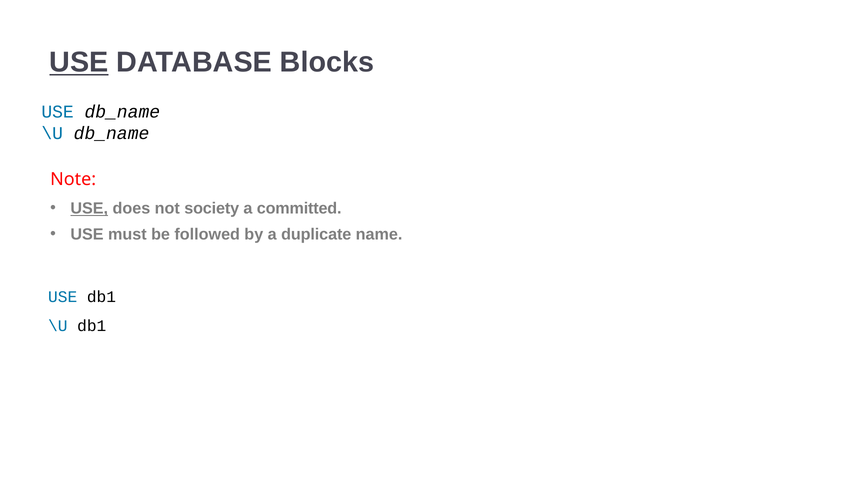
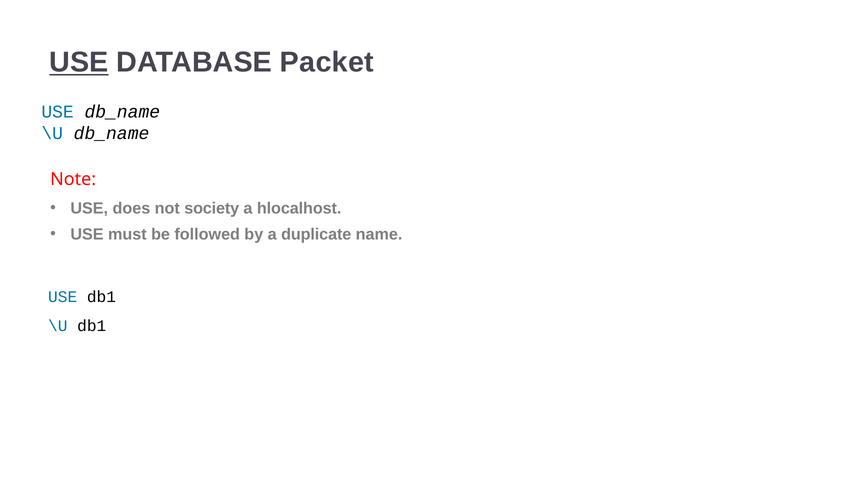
Blocks: Blocks -> Packet (327, 62)
USE underline: present -> none (89, 208)
committed: committed -> hlocalhost (299, 208)
